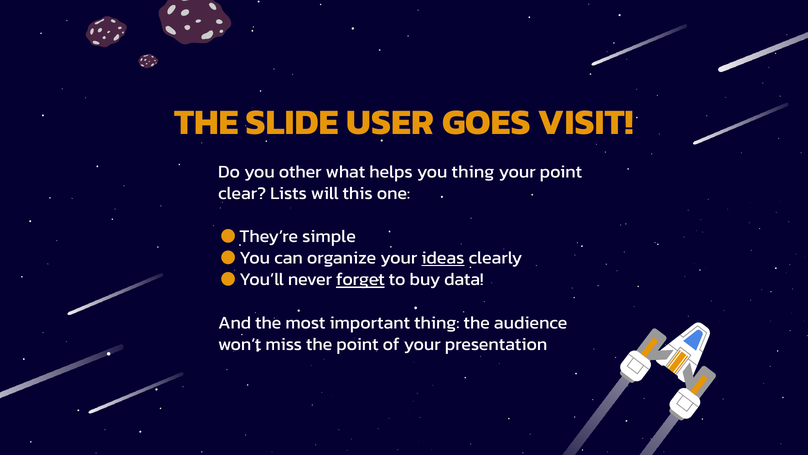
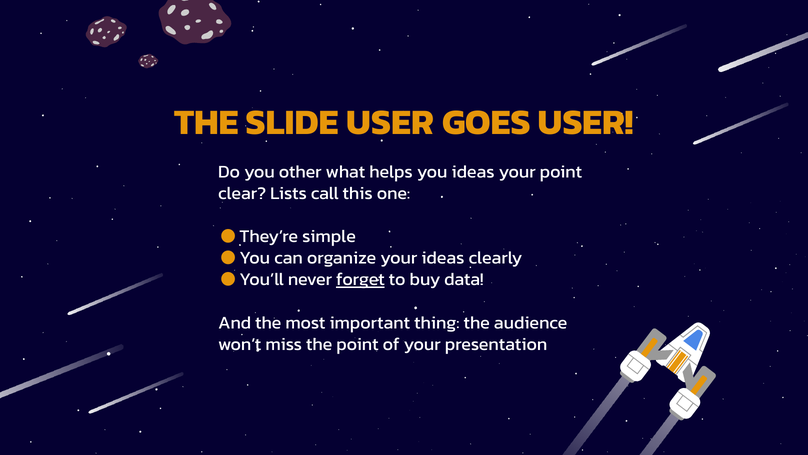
GOES VISIT: VISIT -> USER (586, 122)
you thing: thing -> ideas (473, 172)
will: will -> call (325, 193)
ideas underline: present -> none (443, 258)
